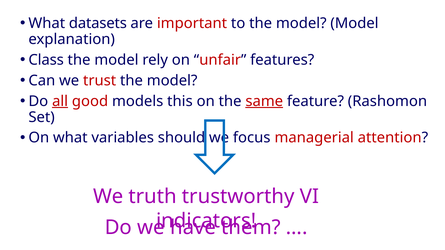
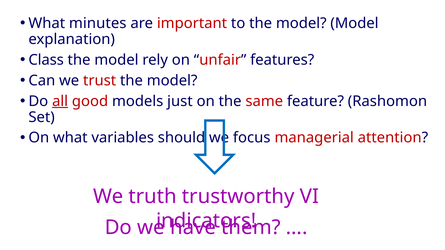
datasets: datasets -> minutes (98, 23)
this: this -> just (180, 101)
same underline: present -> none (264, 101)
